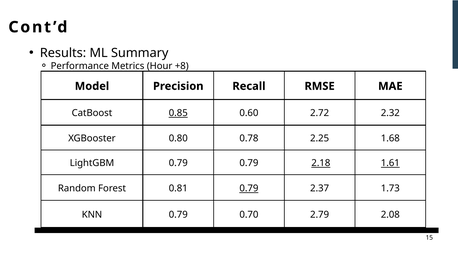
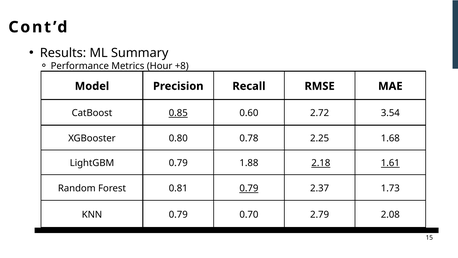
2.32: 2.32 -> 3.54 (390, 113)
0.79 0.79: 0.79 -> 1.88 (249, 163)
